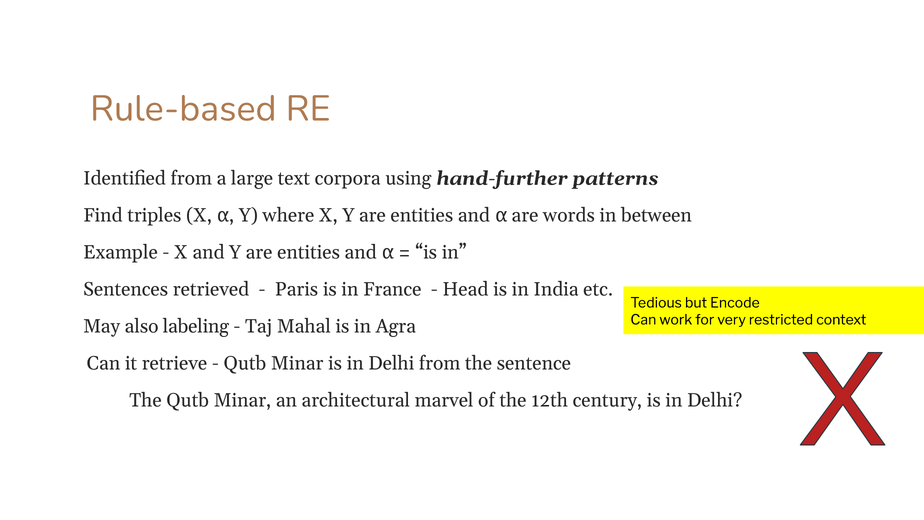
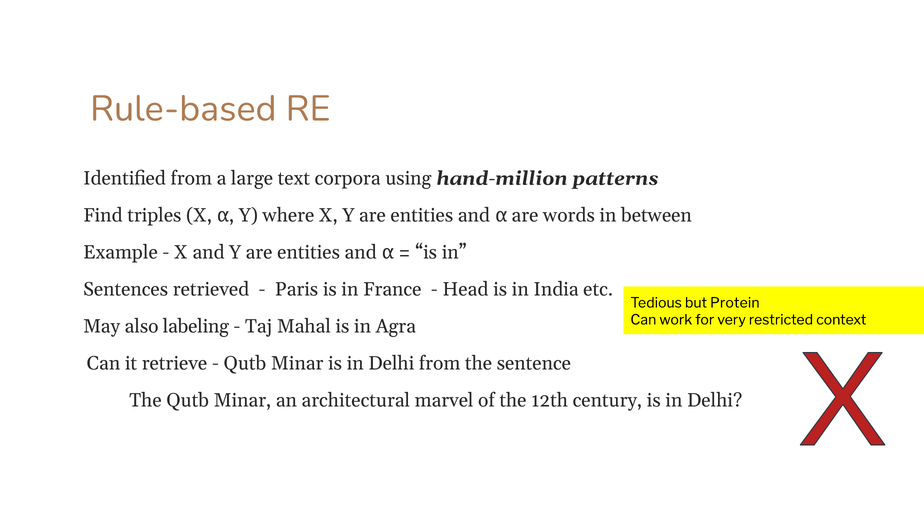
hand-further: hand-further -> hand-million (502, 178)
Encode: Encode -> Protein (735, 303)
